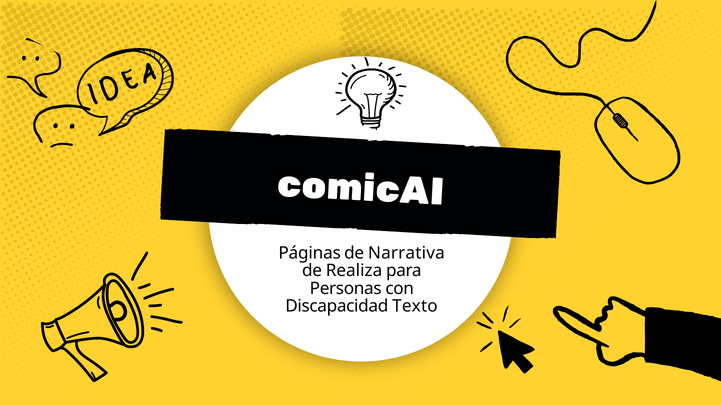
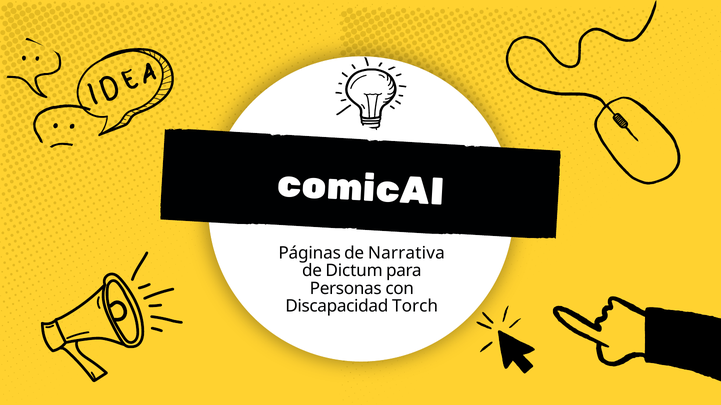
Realiza: Realiza -> Dictum (354, 271)
Texto: Texto -> Torch (415, 307)
